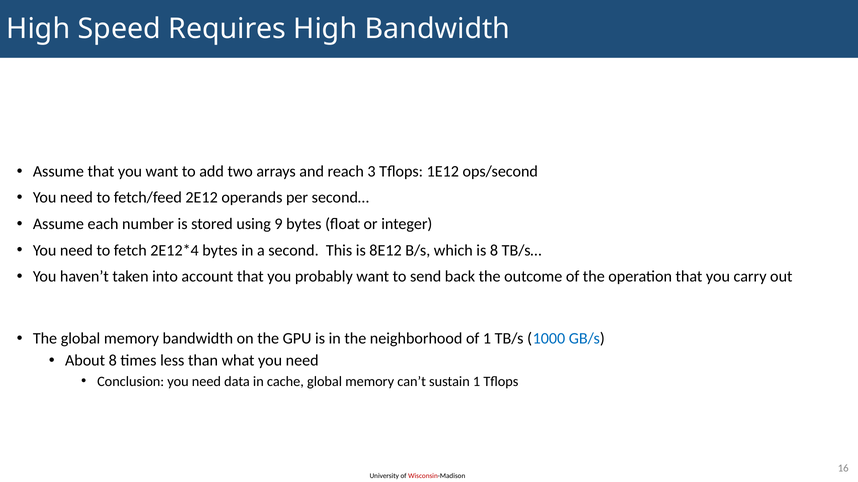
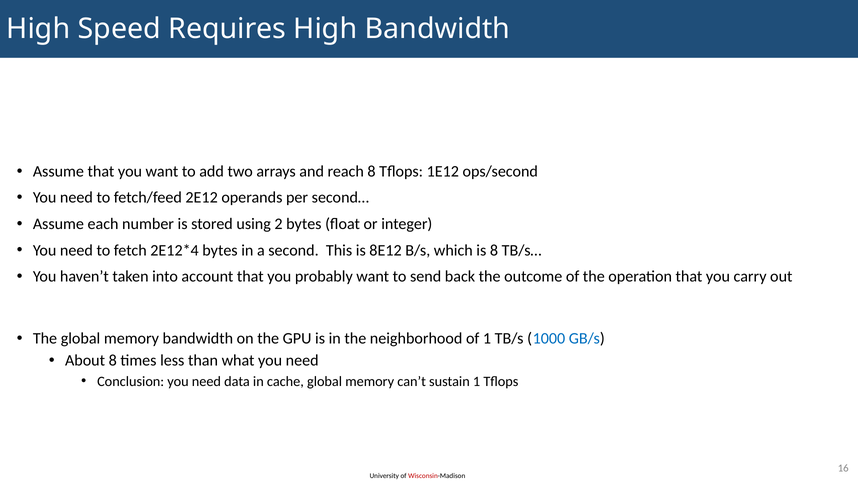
reach 3: 3 -> 8 (372, 172)
9: 9 -> 2 (279, 224)
